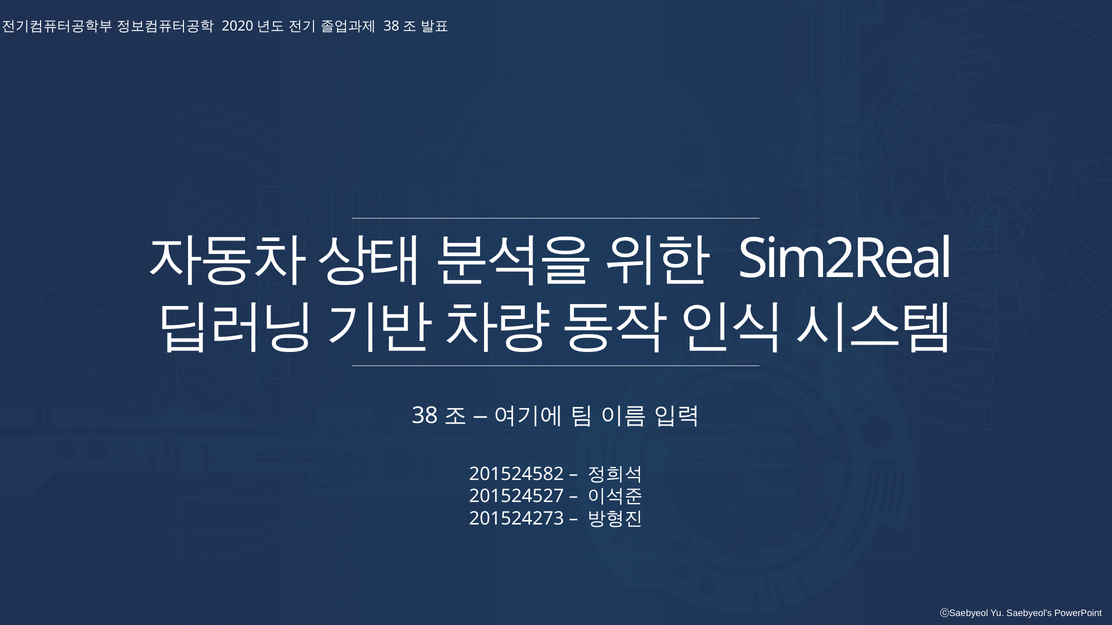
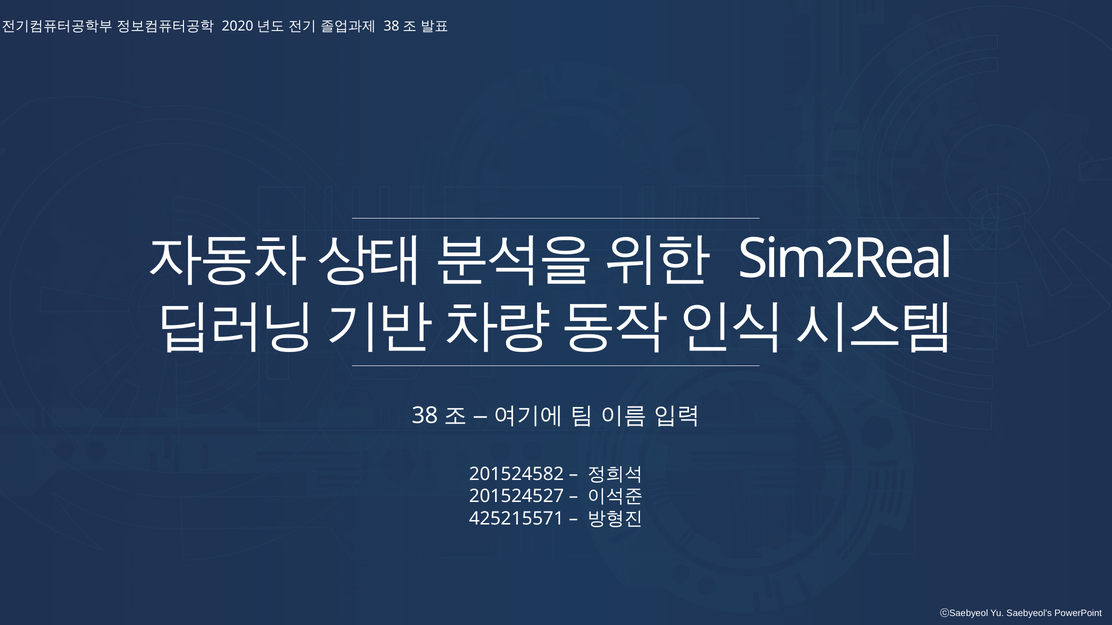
201524273: 201524273 -> 425215571 (517, 519)
